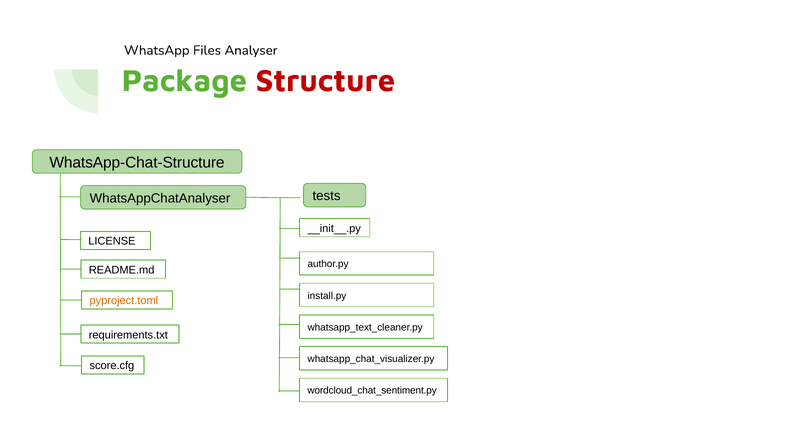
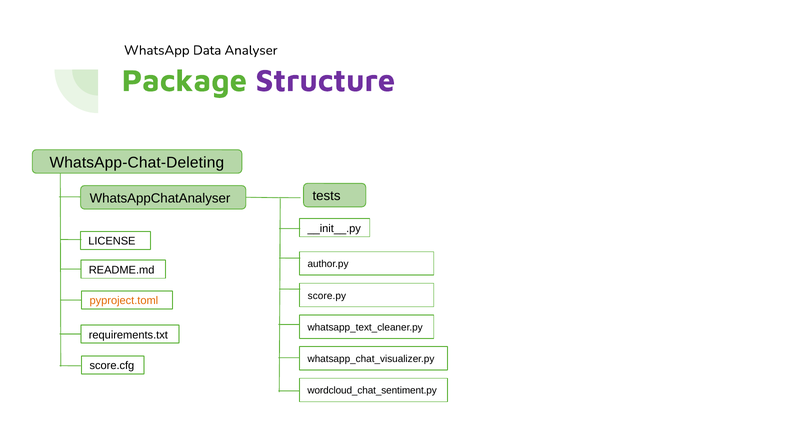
Files: Files -> Data (207, 50)
Structure colour: red -> purple (325, 81)
WhatsApp-Chat-Structure: WhatsApp-Chat-Structure -> WhatsApp-Chat-Deleting (137, 163)
install.py: install.py -> score.py (327, 296)
